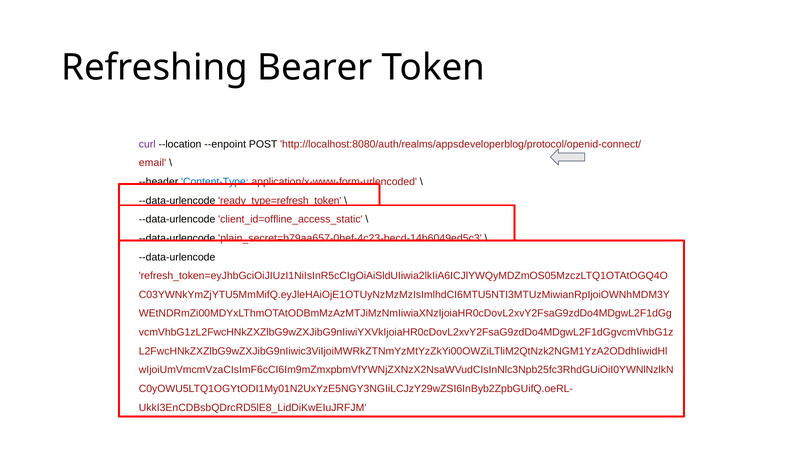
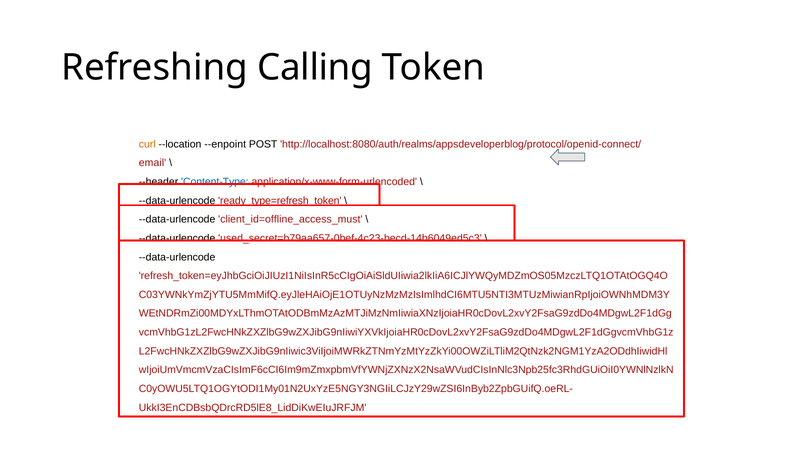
Bearer: Bearer -> Calling (315, 67)
curl colour: purple -> orange (147, 144)
client_id=offline_access_static: client_id=offline_access_static -> client_id=offline_access_must (290, 219)
plain_secret=b79aa657-0bef-4c23-becd-14b6049ed5c3: plain_secret=b79aa657-0bef-4c23-becd-14b6049ed5c3 -> used_secret=b79aa657-0bef-4c23-becd-14b6049ed5c3 (350, 238)
